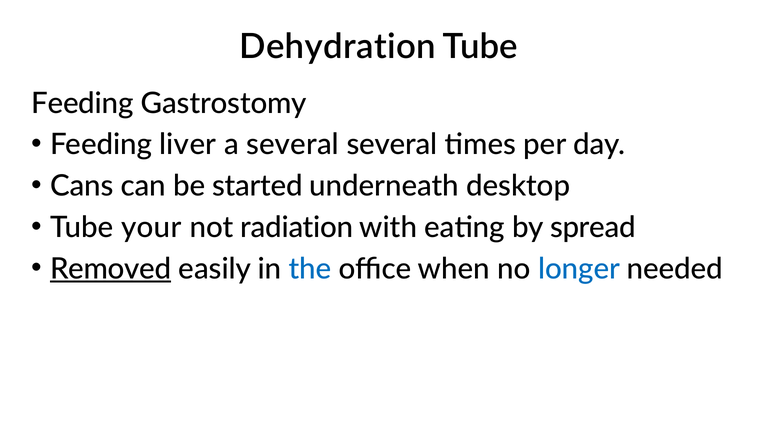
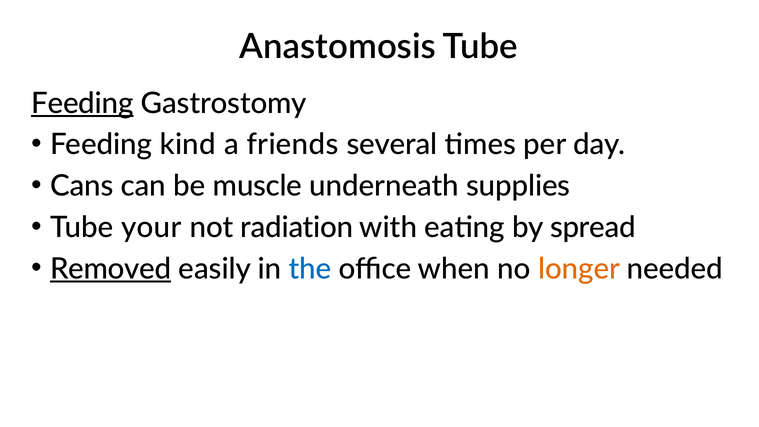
Dehydration: Dehydration -> Anastomosis (338, 47)
Feeding underline: none -> present (82, 103)
liver: liver -> kind (188, 145)
a several: several -> friends (293, 145)
started: started -> muscle (258, 186)
desktop: desktop -> supplies (518, 186)
longer colour: blue -> orange (579, 269)
